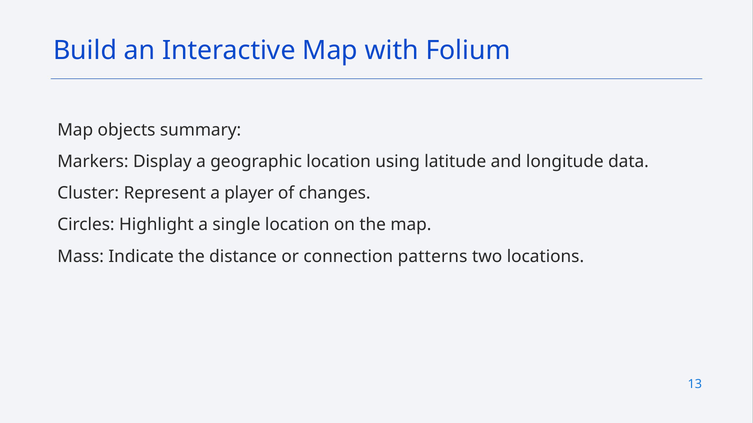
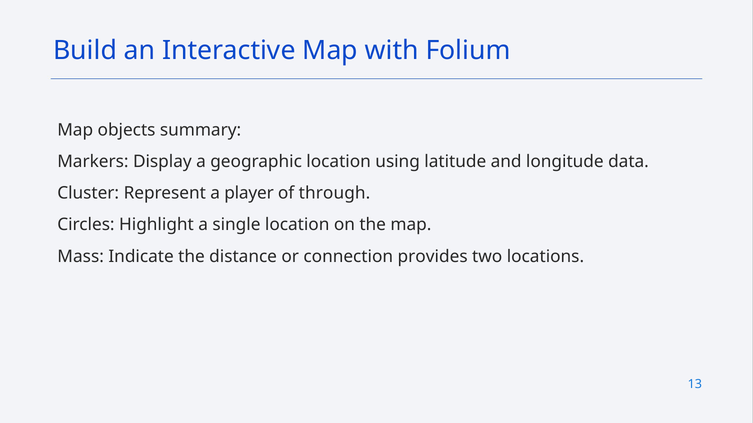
changes: changes -> through (335, 193)
patterns: patterns -> provides (433, 257)
